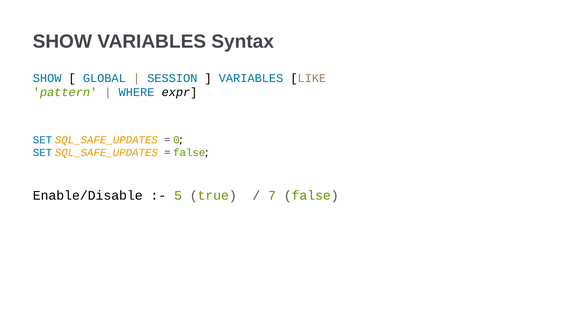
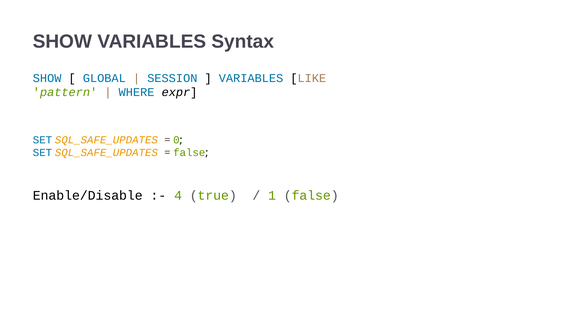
5: 5 -> 4 (178, 195)
7: 7 -> 1 (272, 195)
